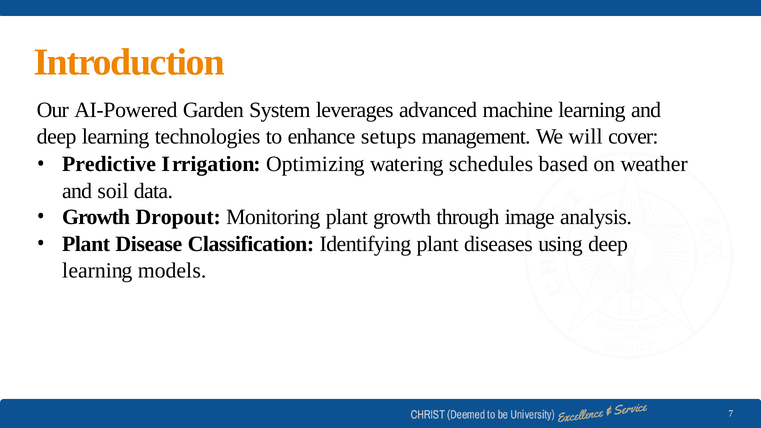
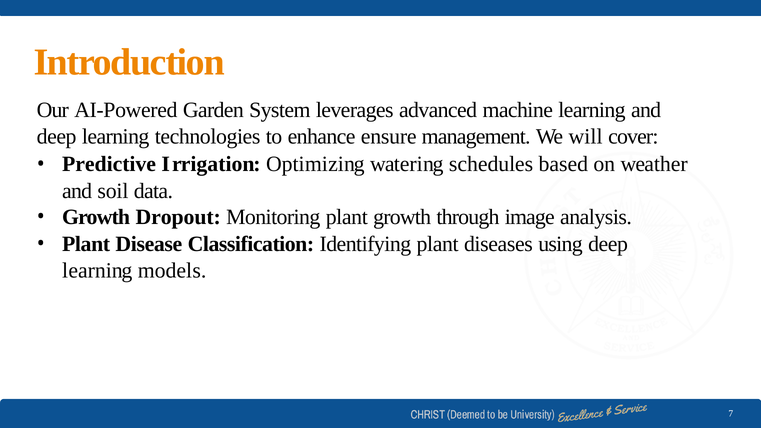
setups: setups -> ensure (389, 137)
